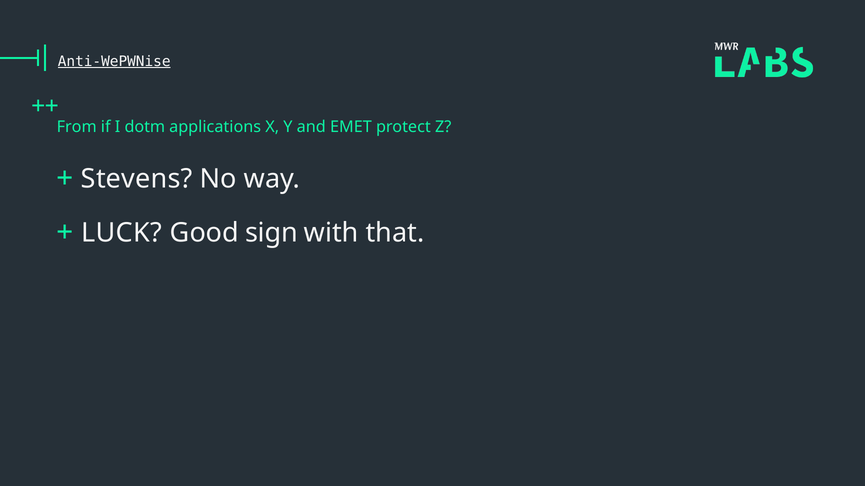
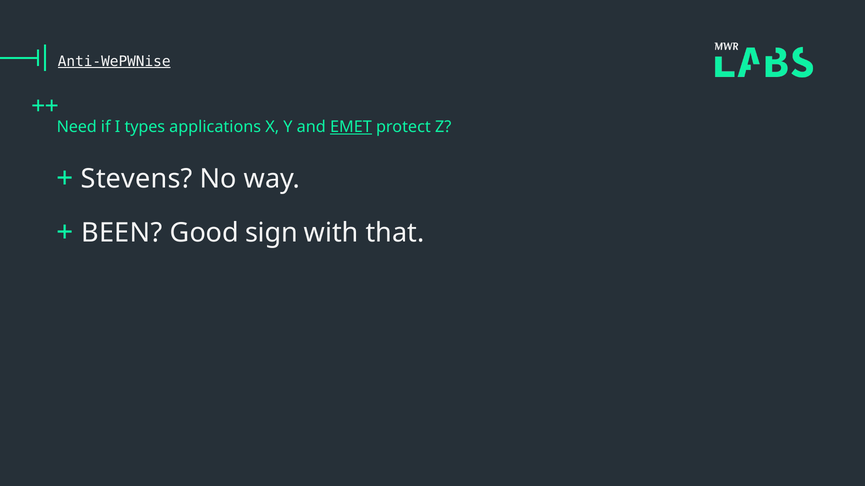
From: From -> Need (77, 127)
dotm: dotm -> types (145, 127)
EMET underline: none -> present (351, 127)
LUCK: LUCK -> BEEN (122, 233)
